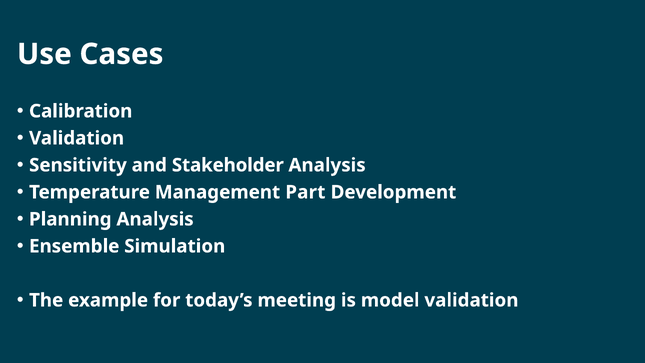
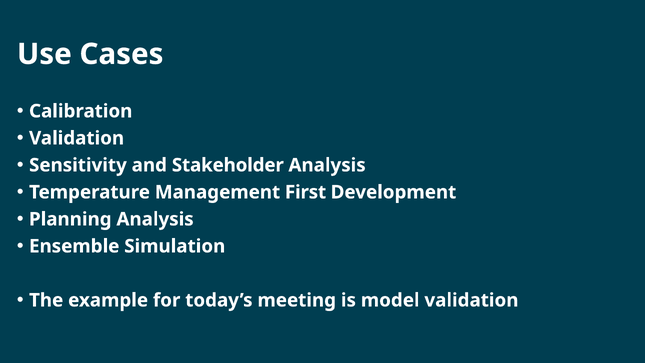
Part: Part -> First (306, 192)
